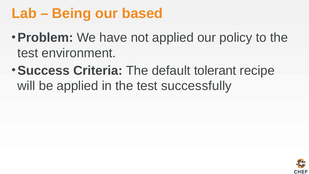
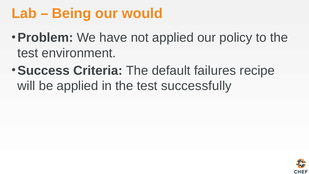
based: based -> would (142, 13)
tolerant: tolerant -> failures (215, 70)
